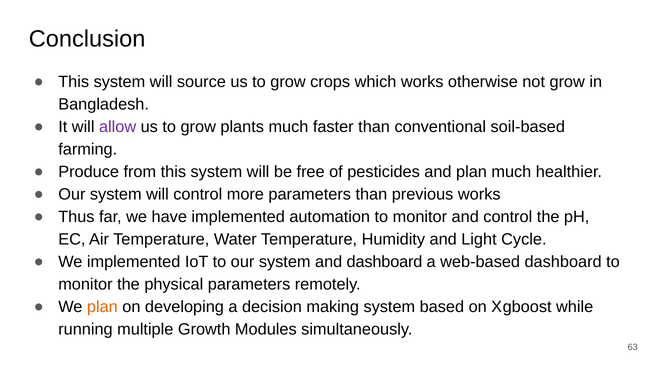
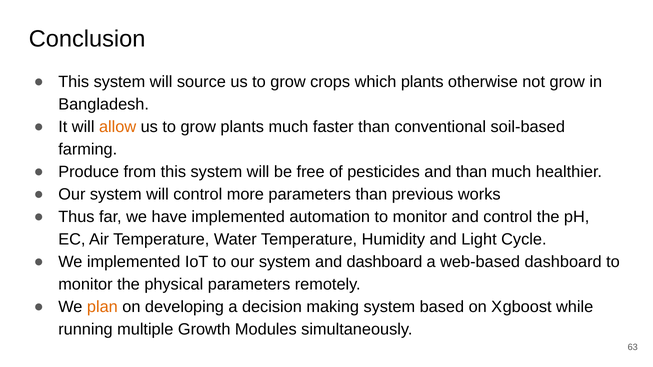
which works: works -> plants (422, 82)
allow colour: purple -> orange (118, 127)
and plan: plan -> than (472, 172)
